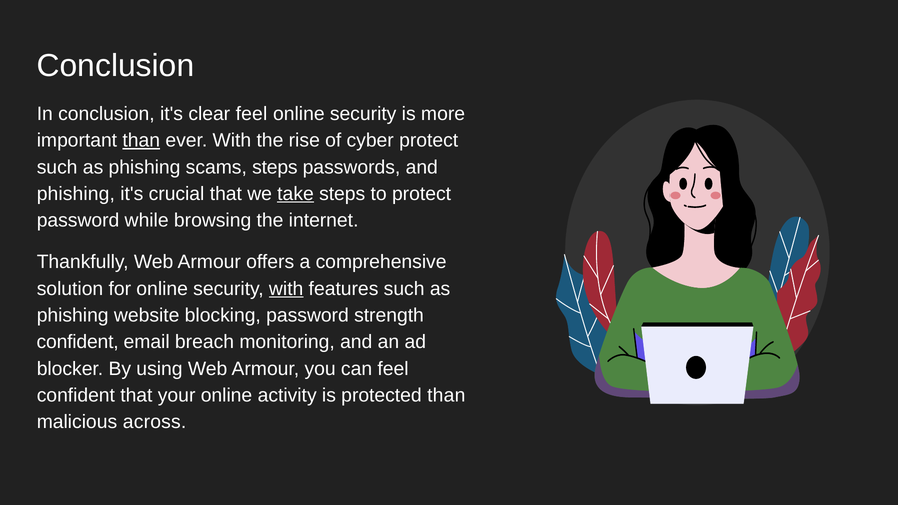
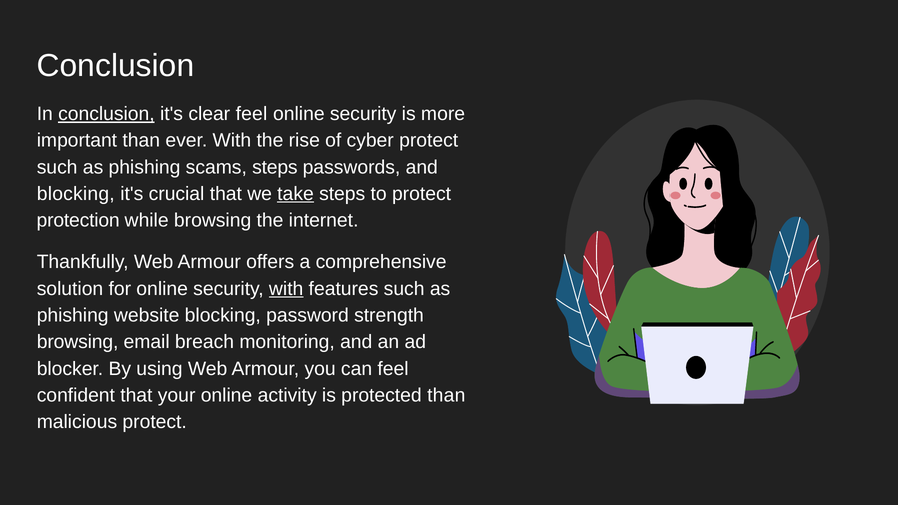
conclusion underline: none -> present (106, 114)
than underline: present -> none (141, 141)
phishing: phishing -> blocking (76, 194)
password: password -> protection (78, 221)
confident: confident -> browsing (78, 342)
malicious across: across -> protect (155, 422)
